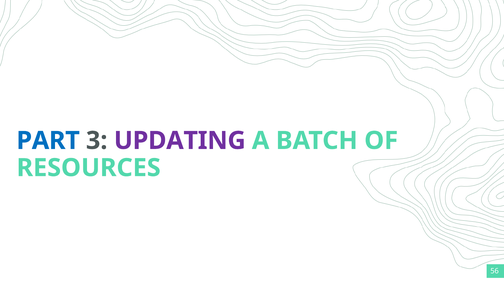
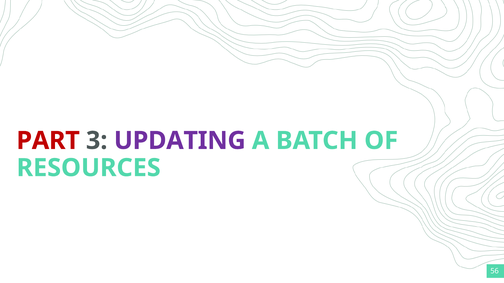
PART colour: blue -> red (48, 141)
